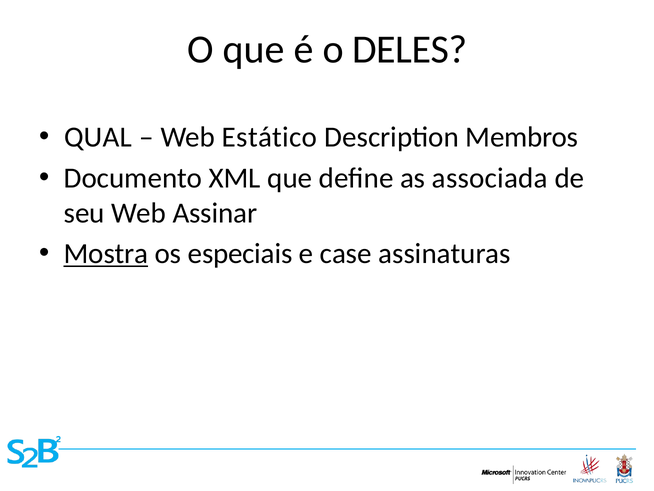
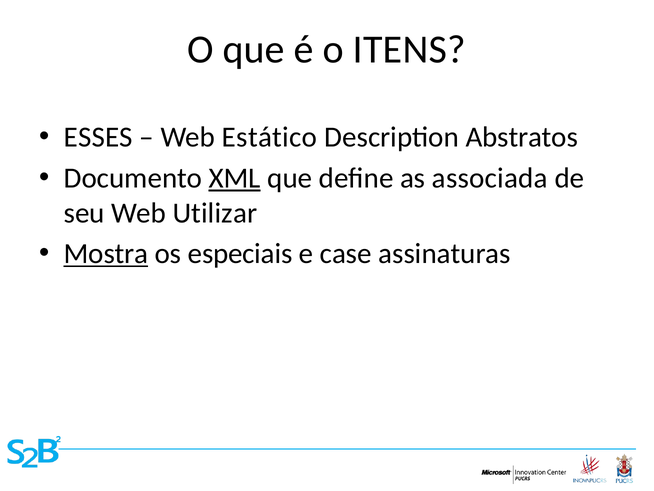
DELES: DELES -> ITENS (409, 50)
QUAL: QUAL -> ESSES (98, 137)
Membros: Membros -> Abstratos (522, 137)
XML underline: none -> present (235, 178)
Assinar: Assinar -> Utilizar (215, 213)
